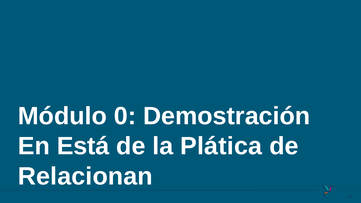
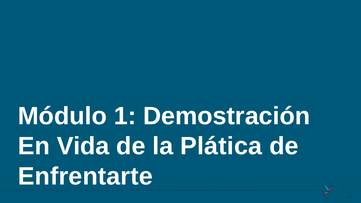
0: 0 -> 1 (125, 116)
Está: Está -> Vida (83, 146)
Relacionan: Relacionan -> Enfrentarte (85, 176)
